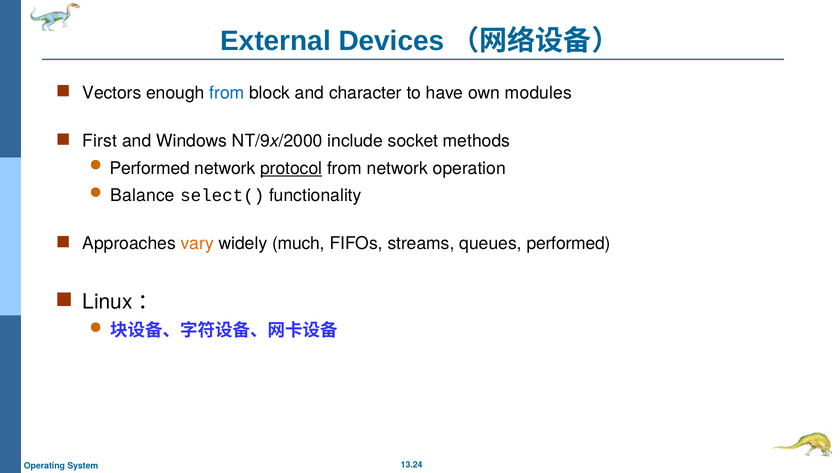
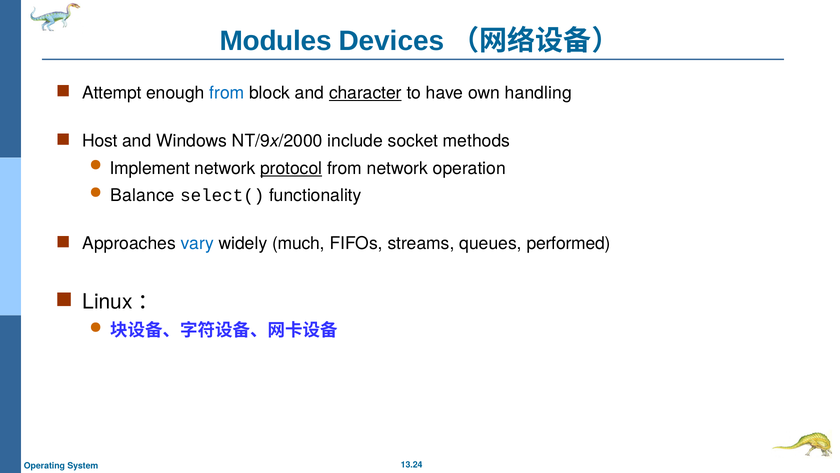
External: External -> Modules (276, 41)
Vectors: Vectors -> Attempt (112, 93)
character underline: none -> present (365, 93)
modules: modules -> handling (538, 93)
First: First -> Host (100, 141)
Performed: Performed -> Implement (150, 168)
vary colour: orange -> blue (197, 243)
